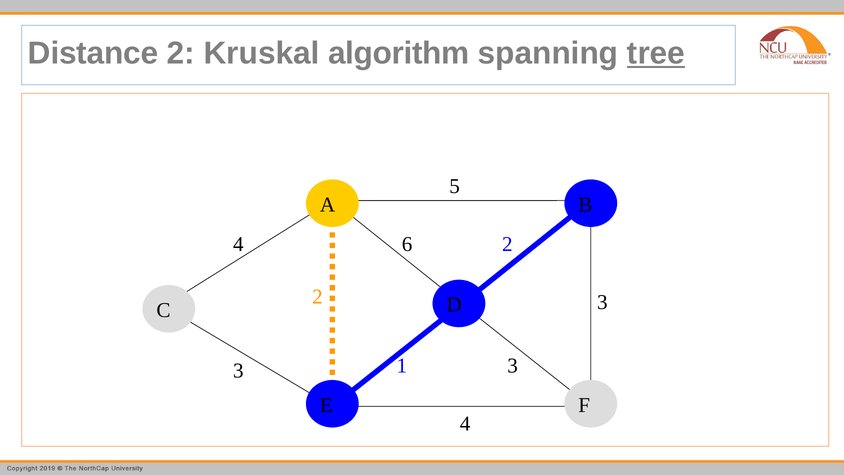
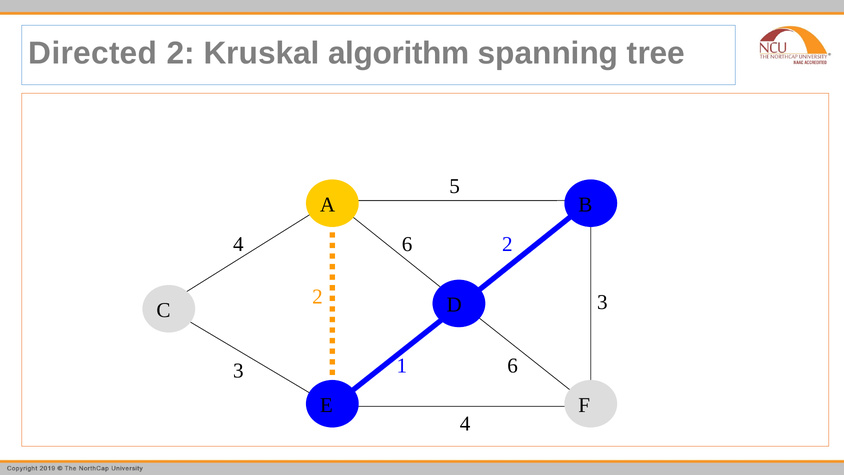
Distance: Distance -> Directed (93, 53)
tree underline: present -> none (656, 53)
1 3: 3 -> 6 (513, 365)
